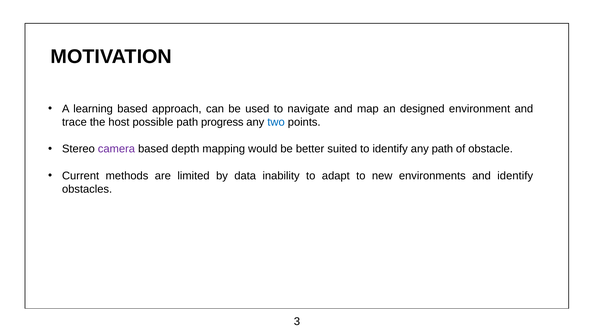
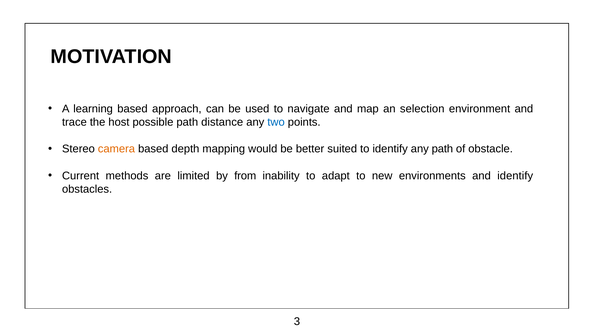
designed: designed -> selection (422, 109)
progress: progress -> distance (222, 122)
camera colour: purple -> orange (116, 149)
data: data -> from (245, 176)
